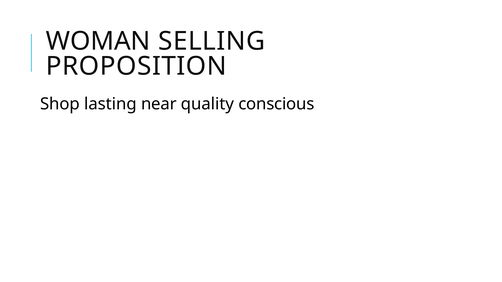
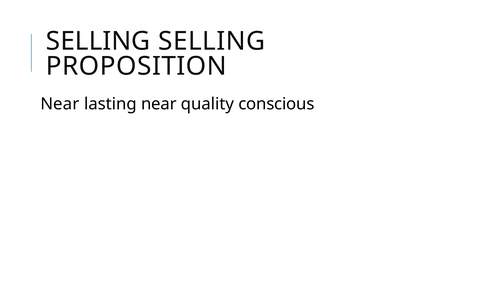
WOMAN: WOMAN -> SELLING (98, 41)
Shop: Shop -> Near (60, 104)
